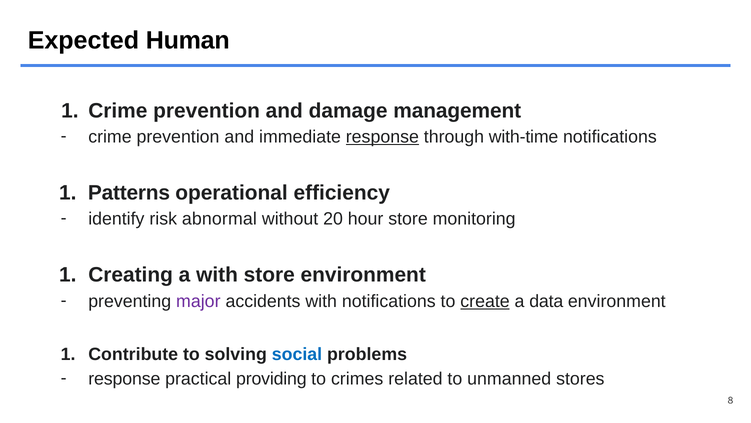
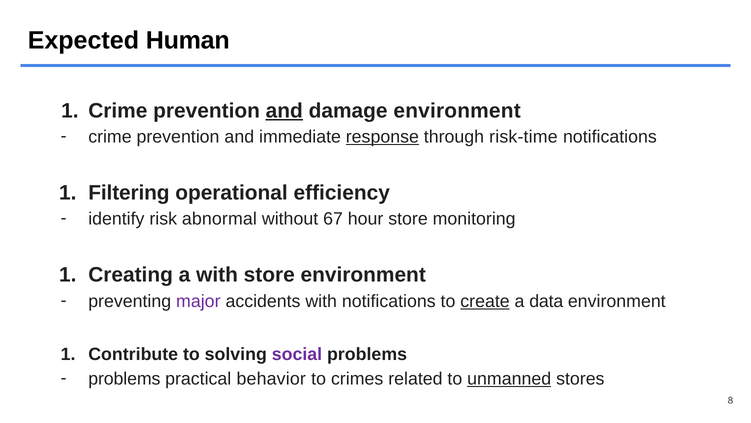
and underline: none -> present (284, 111)
damage management: management -> environment (457, 111)
with-time: with-time -> risk-time (523, 137)
Patterns: Patterns -> Filtering (129, 193)
20: 20 -> 67 (333, 219)
social colour: blue -> purple (297, 354)
response: response -> problems (124, 379)
providing: providing -> behavior (271, 379)
unmanned underline: none -> present (509, 379)
